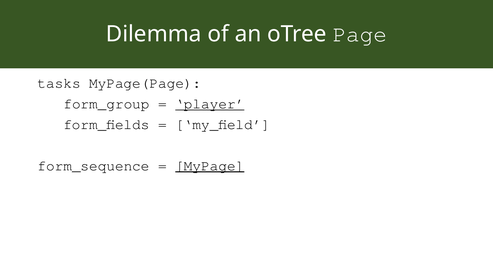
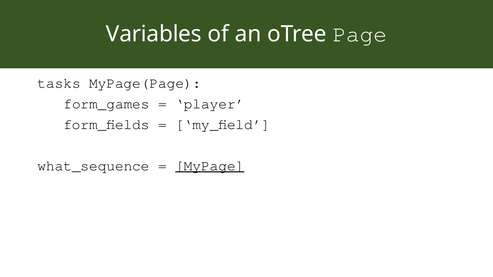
Dilemma: Dilemma -> Variables (154, 34)
form_group: form_group -> form_games (106, 104)
player underline: present -> none (210, 104)
form_sequence: form_sequence -> what_sequence (94, 166)
